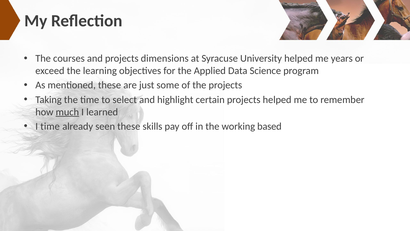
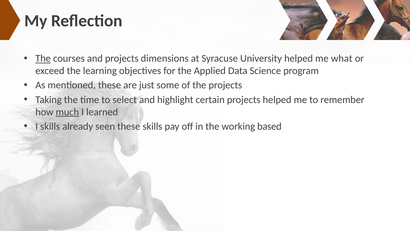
The underline: none -> present (43, 59)
years: years -> what (342, 59)
I time: time -> skills (50, 126)
